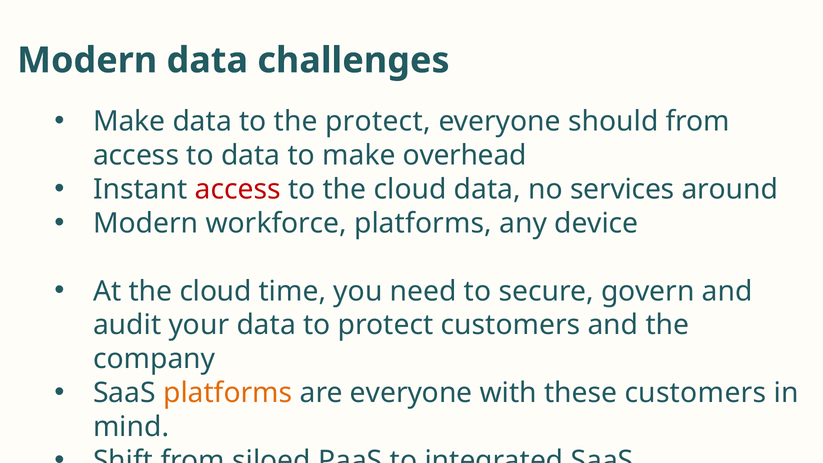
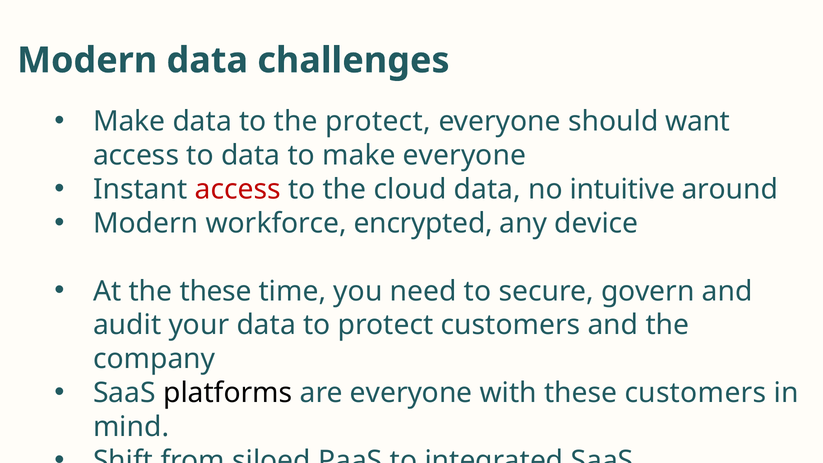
should from: from -> want (698, 121)
make overhead: overhead -> everyone (465, 155)
services: services -> intuitive (622, 189)
workforce platforms: platforms -> encrypted (423, 223)
At the cloud: cloud -> these (216, 291)
platforms colour: orange -> black (228, 393)
